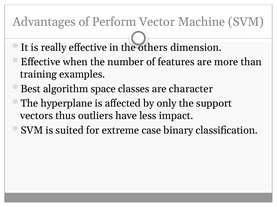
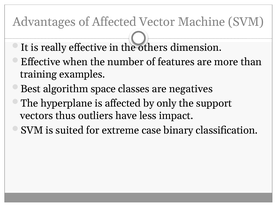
of Perform: Perform -> Affected (114, 22)
character: character -> negatives (191, 89)
